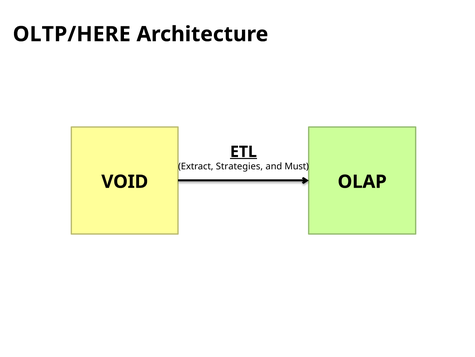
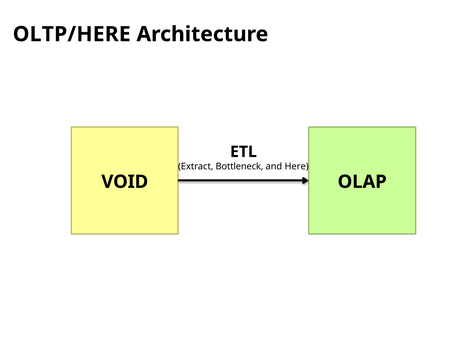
ETL underline: present -> none (243, 151)
Strategies: Strategies -> Bottleneck (239, 166)
Must: Must -> Here (297, 166)
